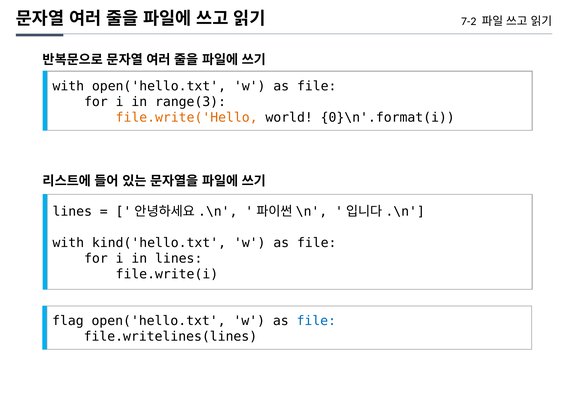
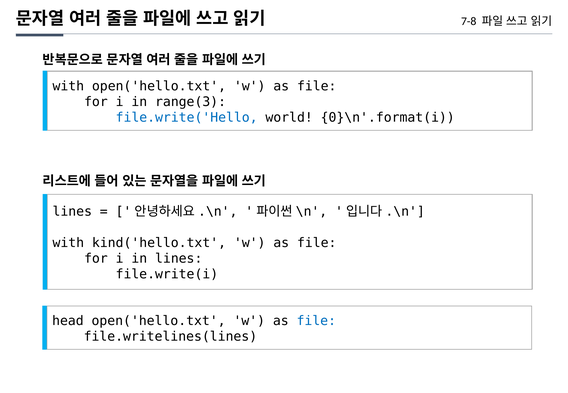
7-2: 7-2 -> 7-8 (469, 22)
file.write('Hello colour: orange -> blue (187, 118)
flag: flag -> head (68, 321)
